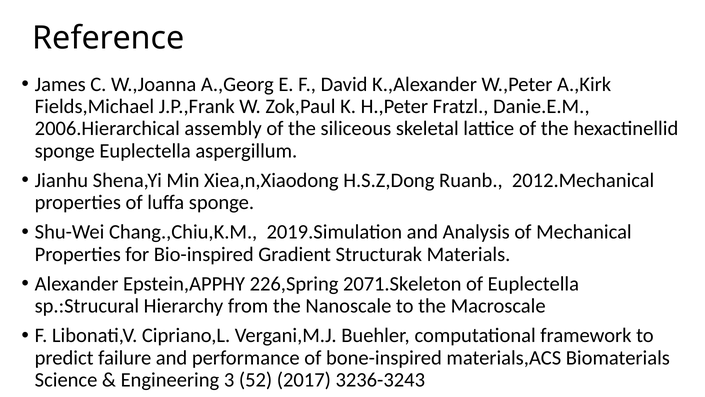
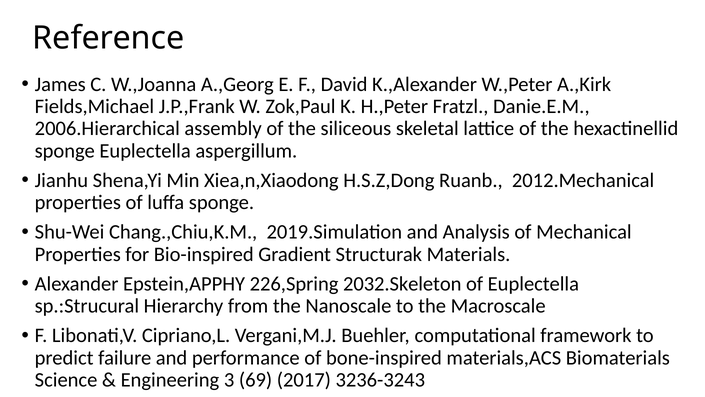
2071.Skeleton: 2071.Skeleton -> 2032.Skeleton (402, 284)
52: 52 -> 69 (256, 380)
